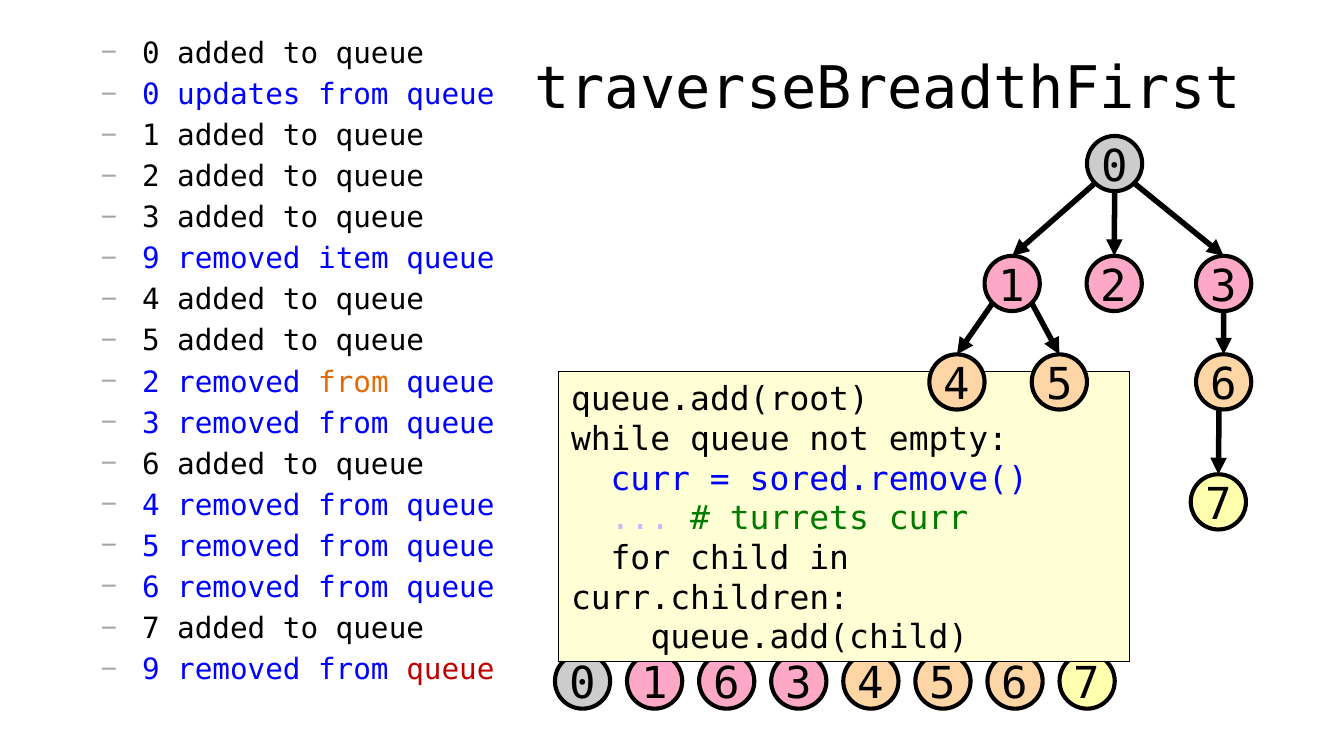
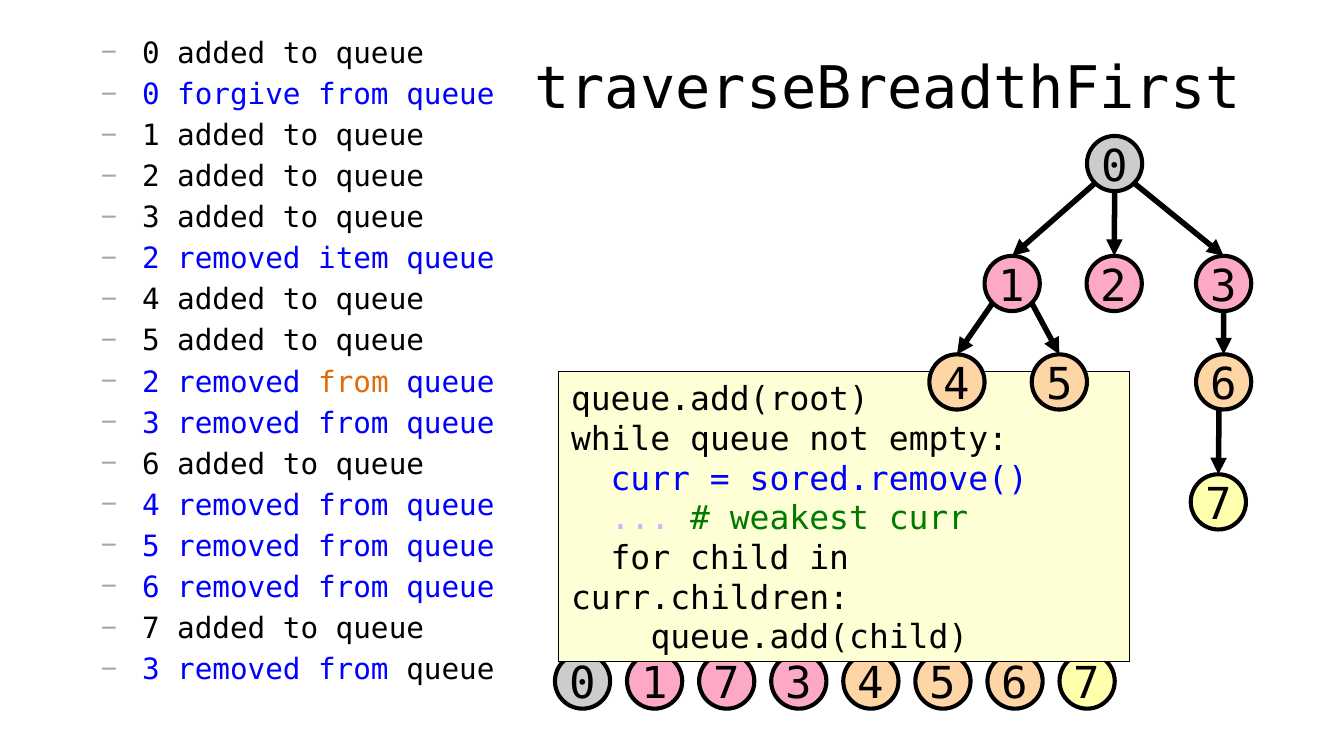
updates: updates -> forgive (239, 95)
9: 9 -> 2 (151, 259)
turrets: turrets -> weakest (799, 519)
9: 9 -> 3 (151, 670)
queue colour: red -> black (450, 670)
1 6: 6 -> 7 (727, 684)
